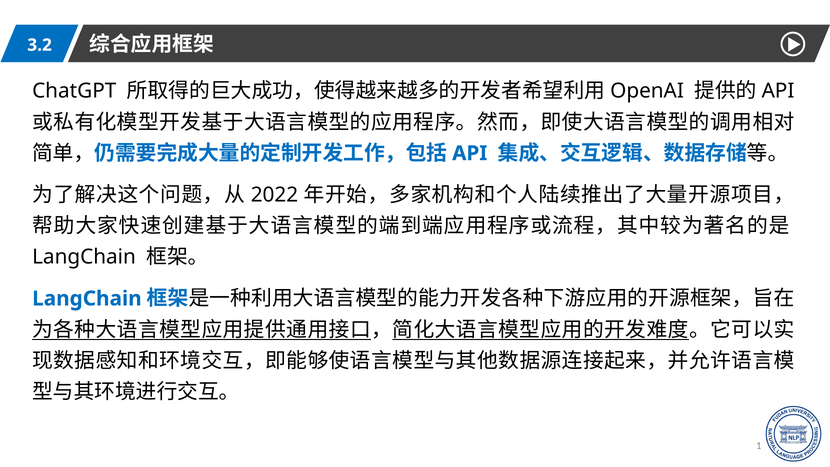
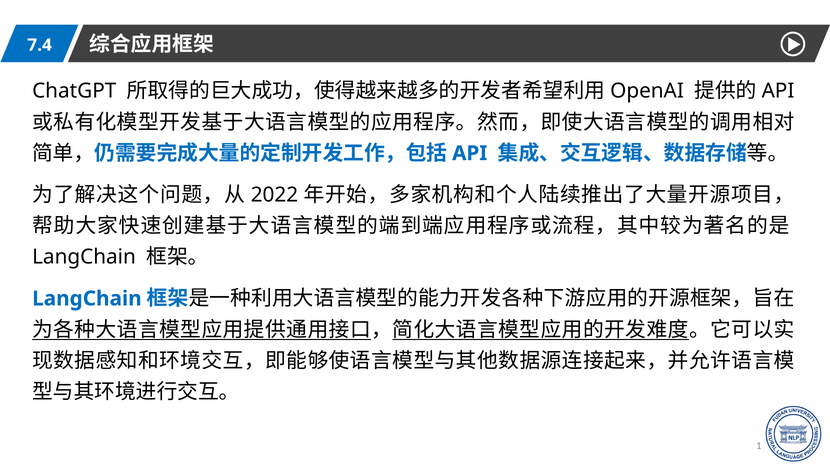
3.2: 3.2 -> 7.4 (40, 45)
